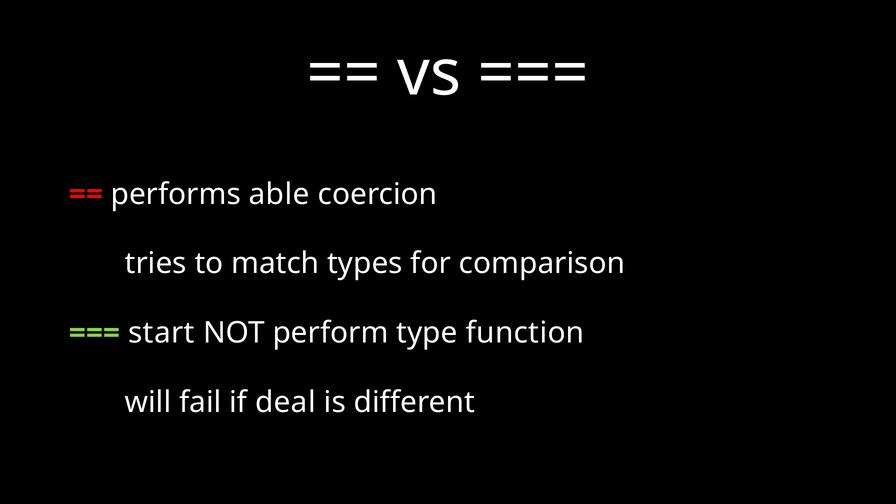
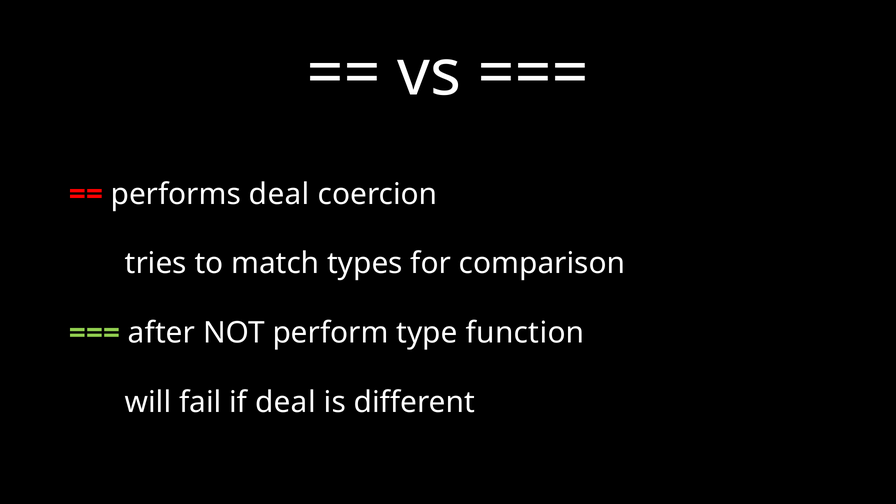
performs able: able -> deal (279, 194)
start: start -> after (162, 333)
